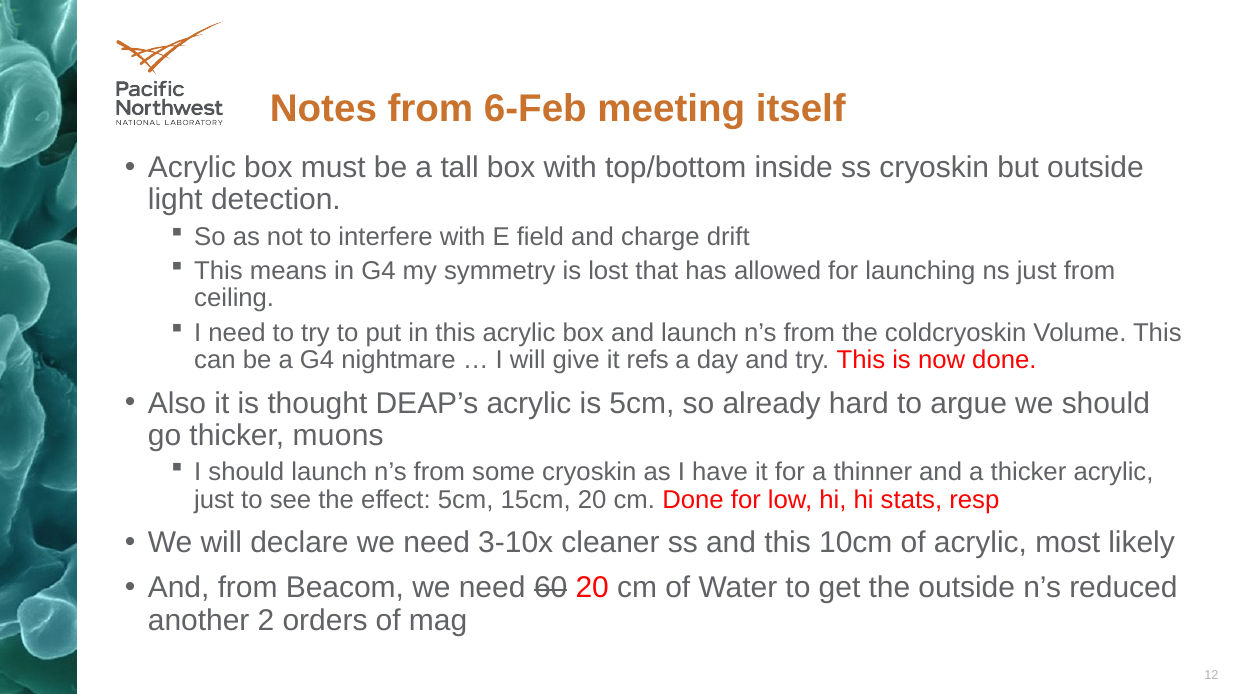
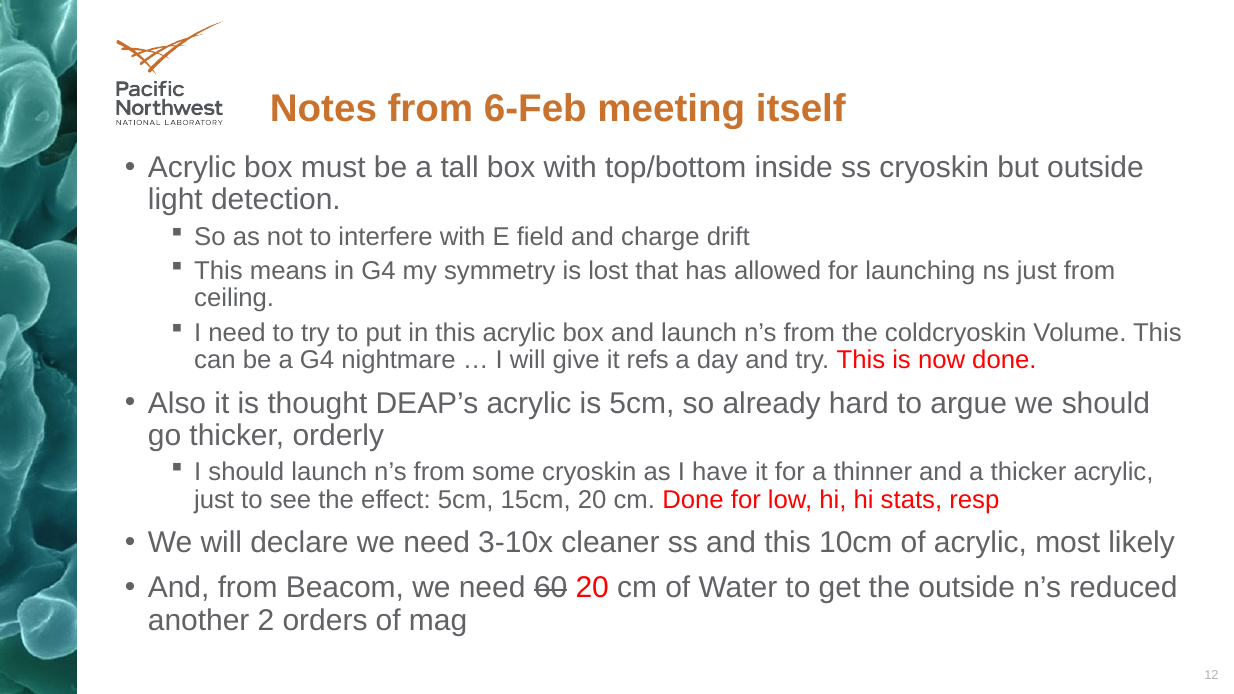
muons: muons -> orderly (338, 436)
